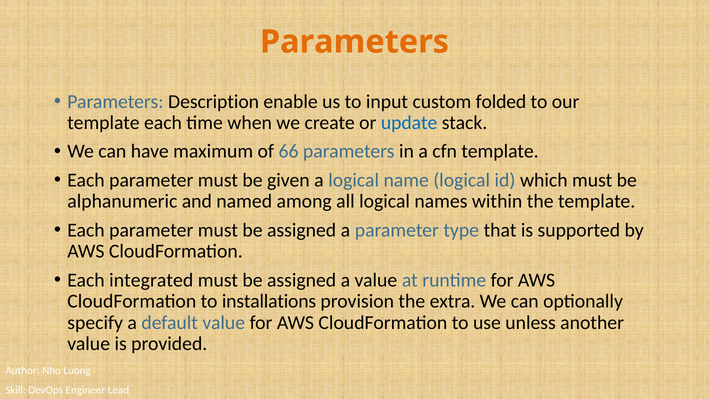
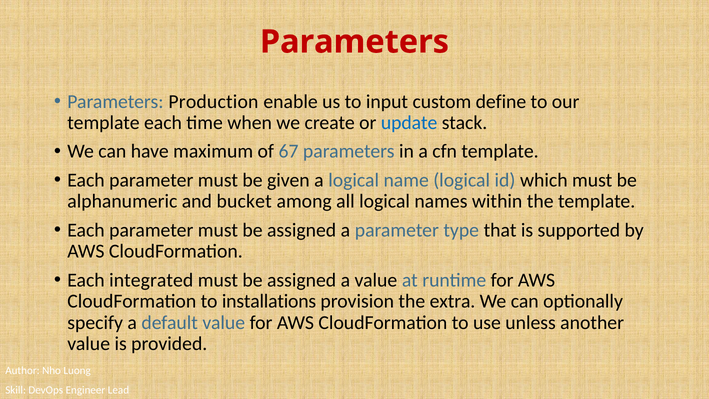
Parameters colour: orange -> red (354, 42)
Description: Description -> Production (213, 101)
folded: folded -> define (501, 101)
66: 66 -> 67 (289, 151)
named: named -> bucket (244, 201)
